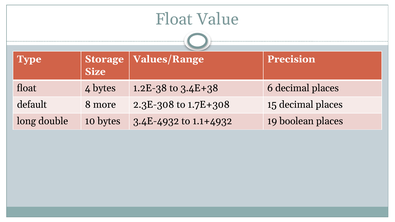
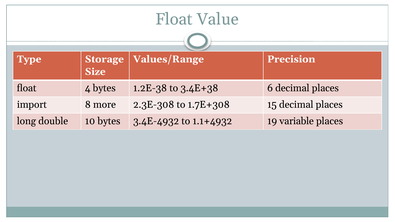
default: default -> import (32, 105)
boolean: boolean -> variable (297, 121)
